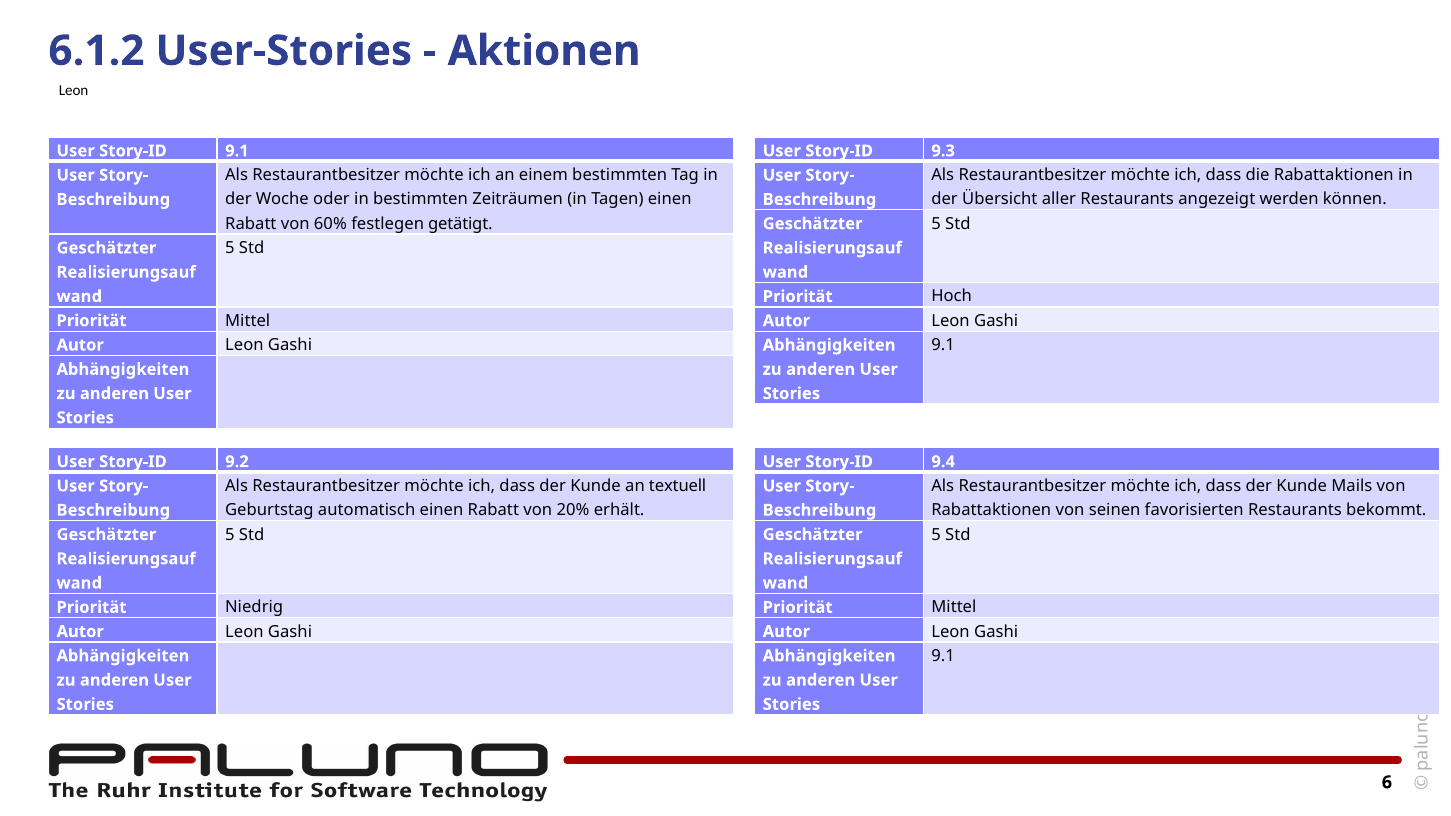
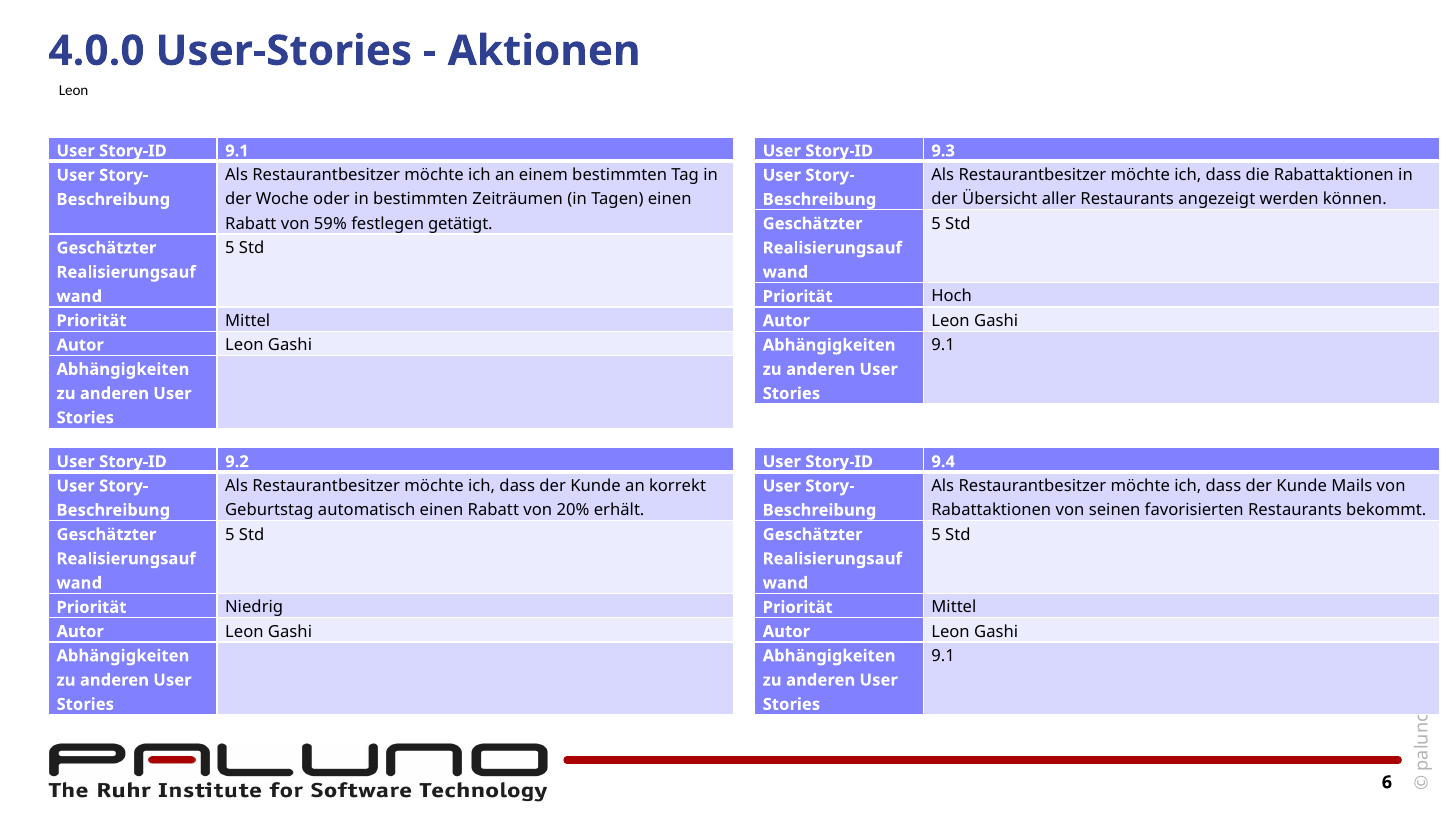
6.1.2: 6.1.2 -> 4.0.0 (96, 51)
60%: 60% -> 59% (330, 224)
textuell: textuell -> korrekt (678, 486)
